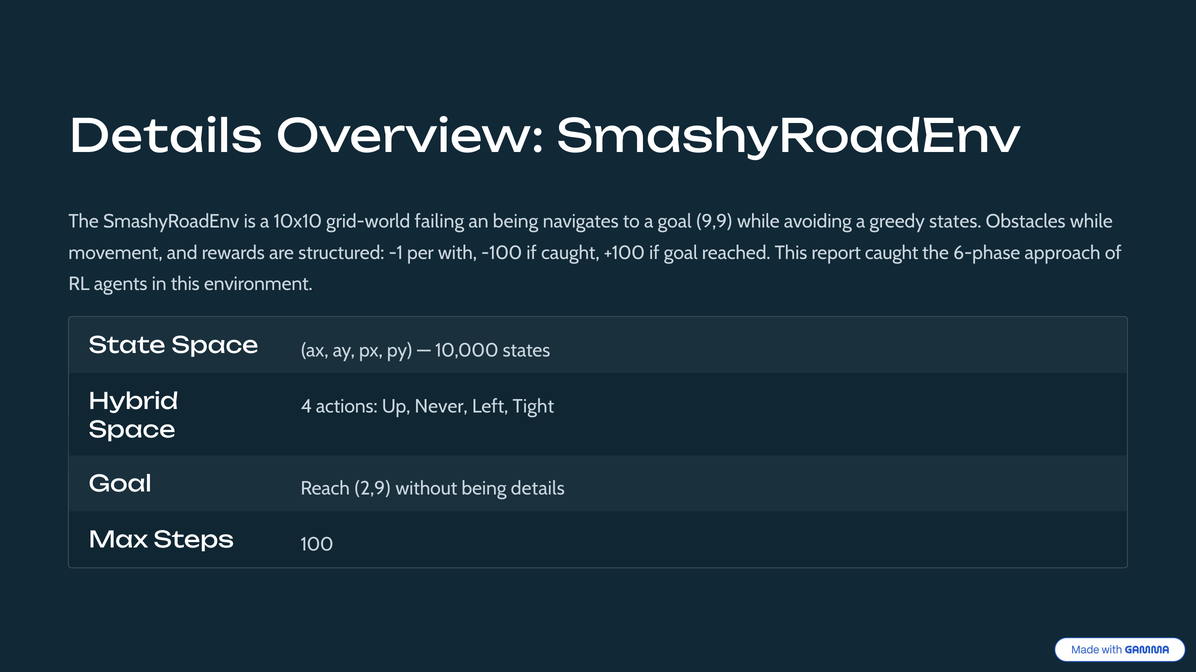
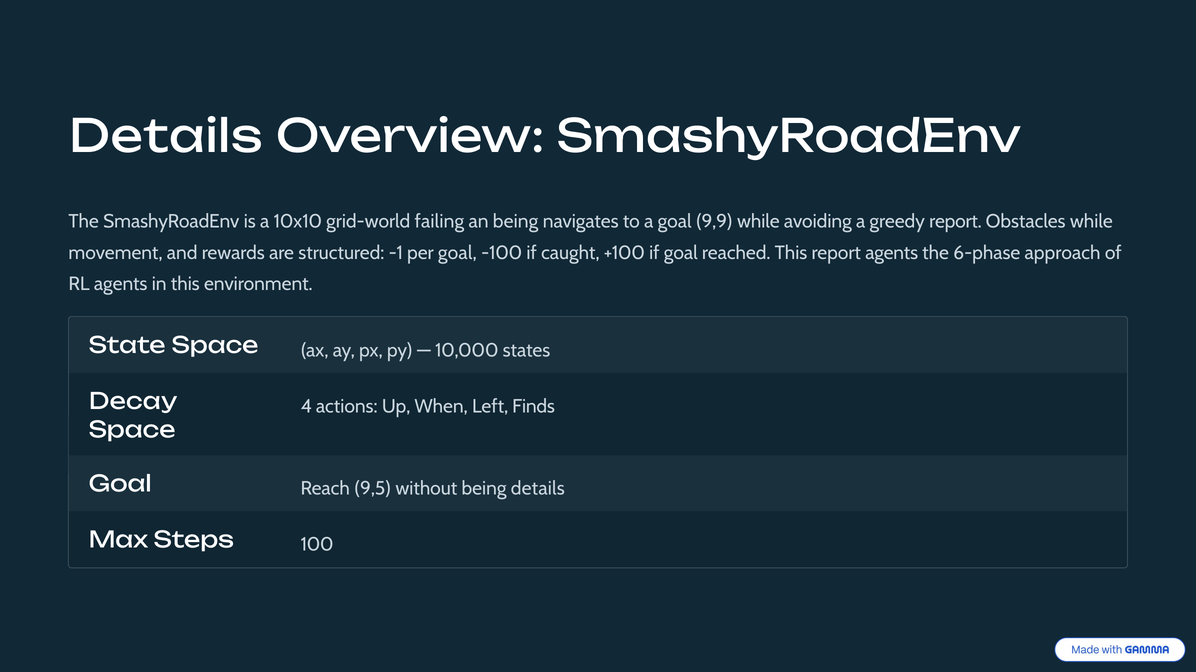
greedy states: states -> report (955, 222)
per with: with -> goal (457, 253)
report caught: caught -> agents (892, 253)
Hybrid: Hybrid -> Decay (133, 402)
Never: Never -> When (441, 407)
Tight: Tight -> Finds (534, 407)
2,9: 2,9 -> 9,5 (373, 489)
